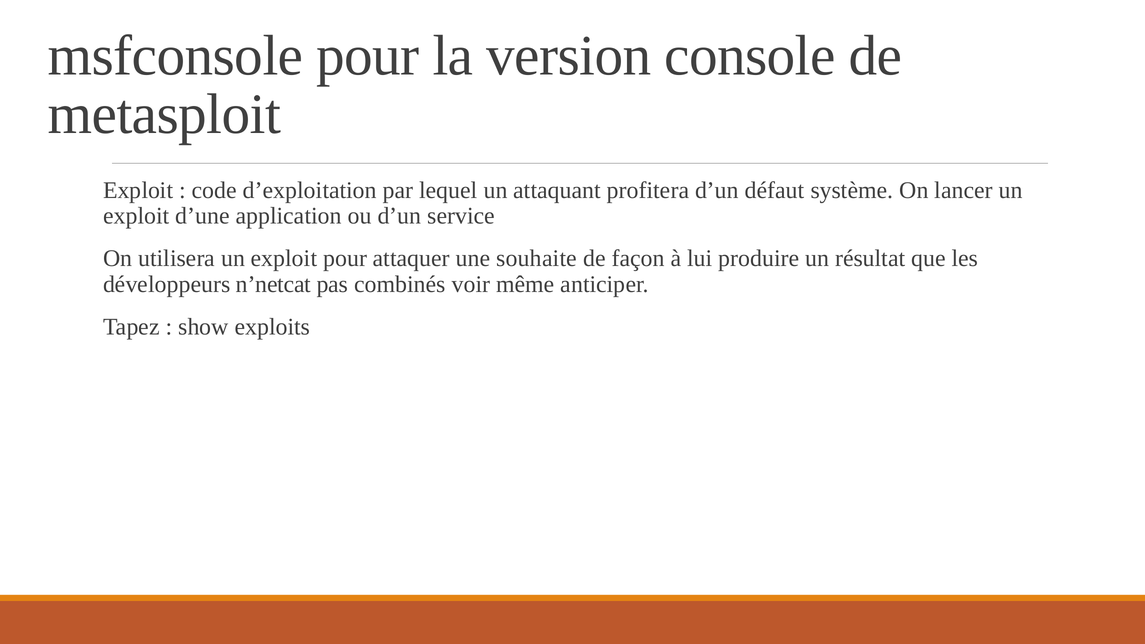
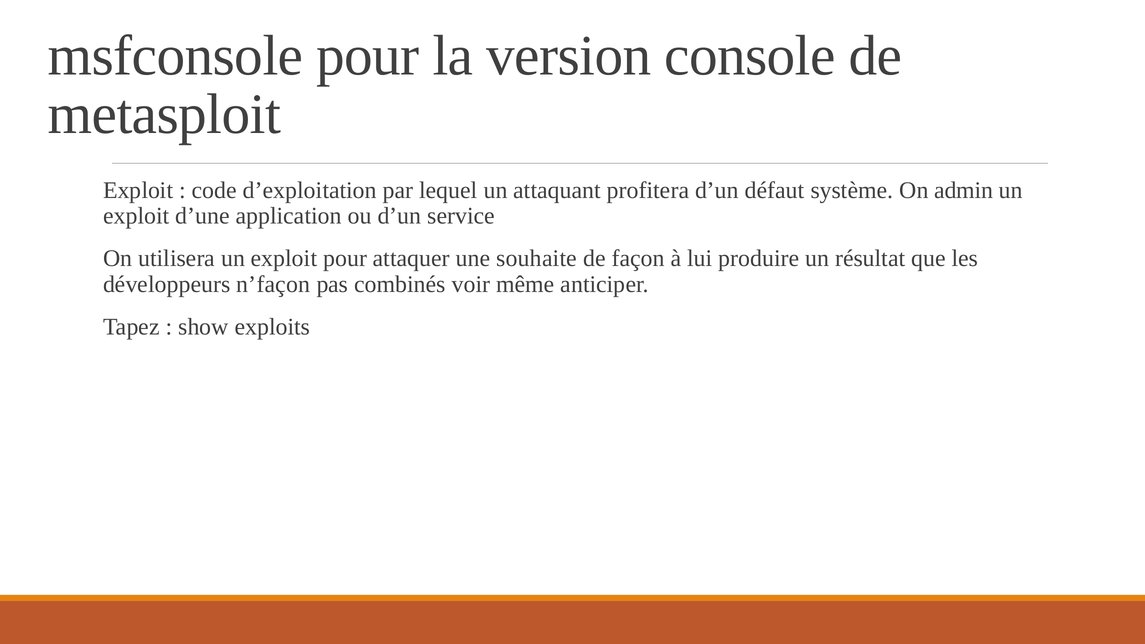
lancer: lancer -> admin (964, 190)
n’netcat: n’netcat -> n’façon (273, 284)
